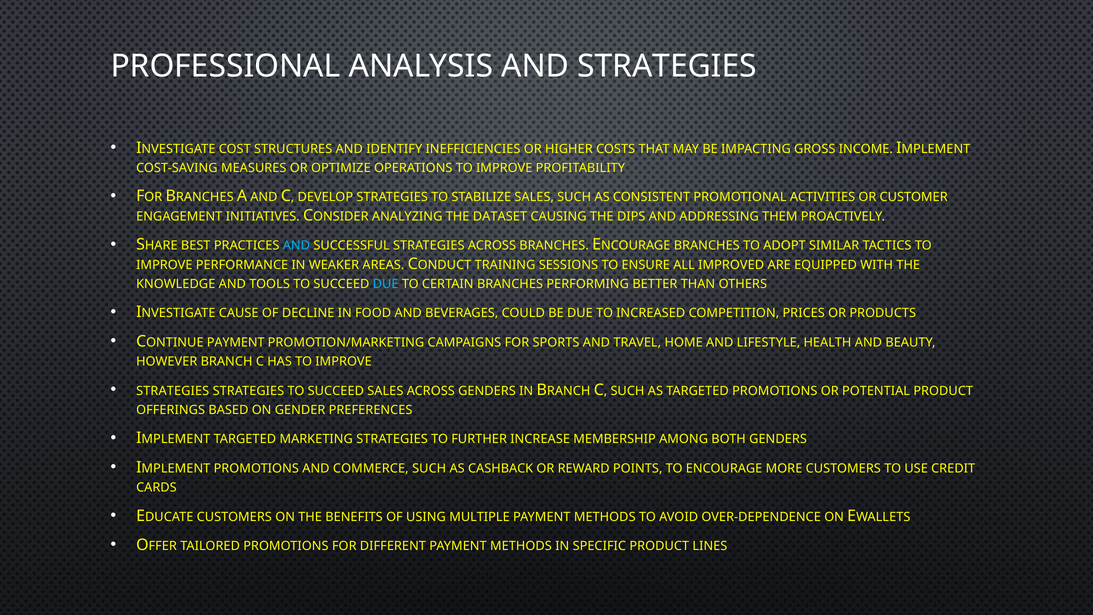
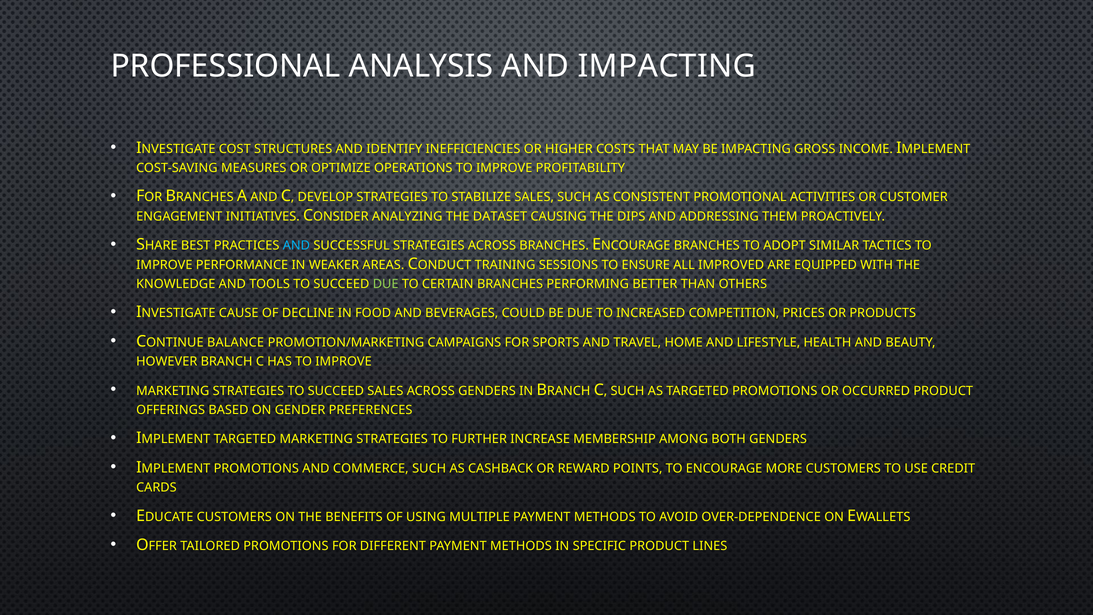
AND STRATEGIES: STRATEGIES -> IMPACTING (667, 66)
DUE colour: light blue -> light green (386, 284)
CONTINUE PAYMENT: PAYMENT -> BALANCE (236, 342)
STRATEGIES: STRATEGIES -> MARKETING (173, 391)
POTENTIAL: POTENTIAL -> OCCURRED (876, 391)
